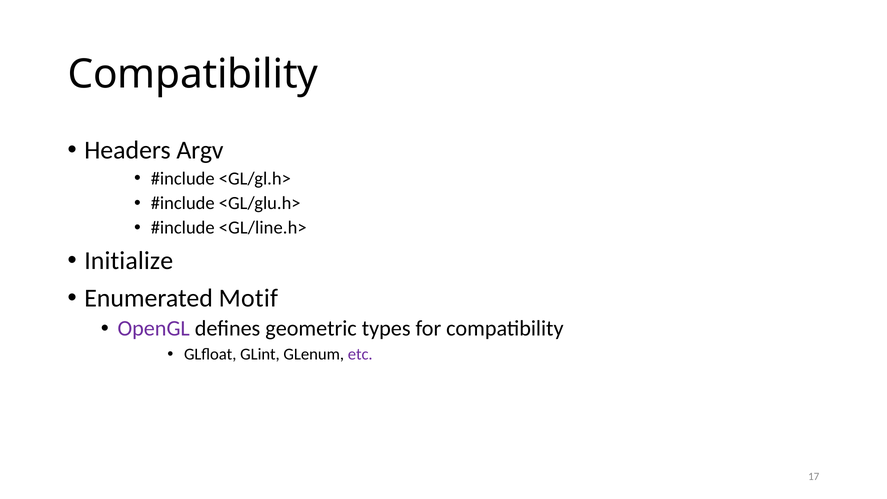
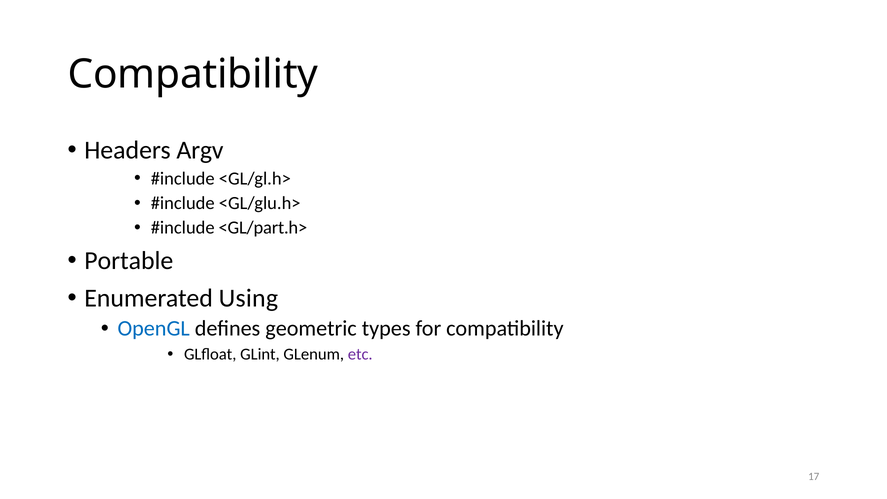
<GL/line.h>: <GL/line.h> -> <GL/part.h> (263, 228)
Initialize: Initialize -> Portable (129, 261)
Motif: Motif -> Using (248, 298)
OpenGL colour: purple -> blue (154, 329)
